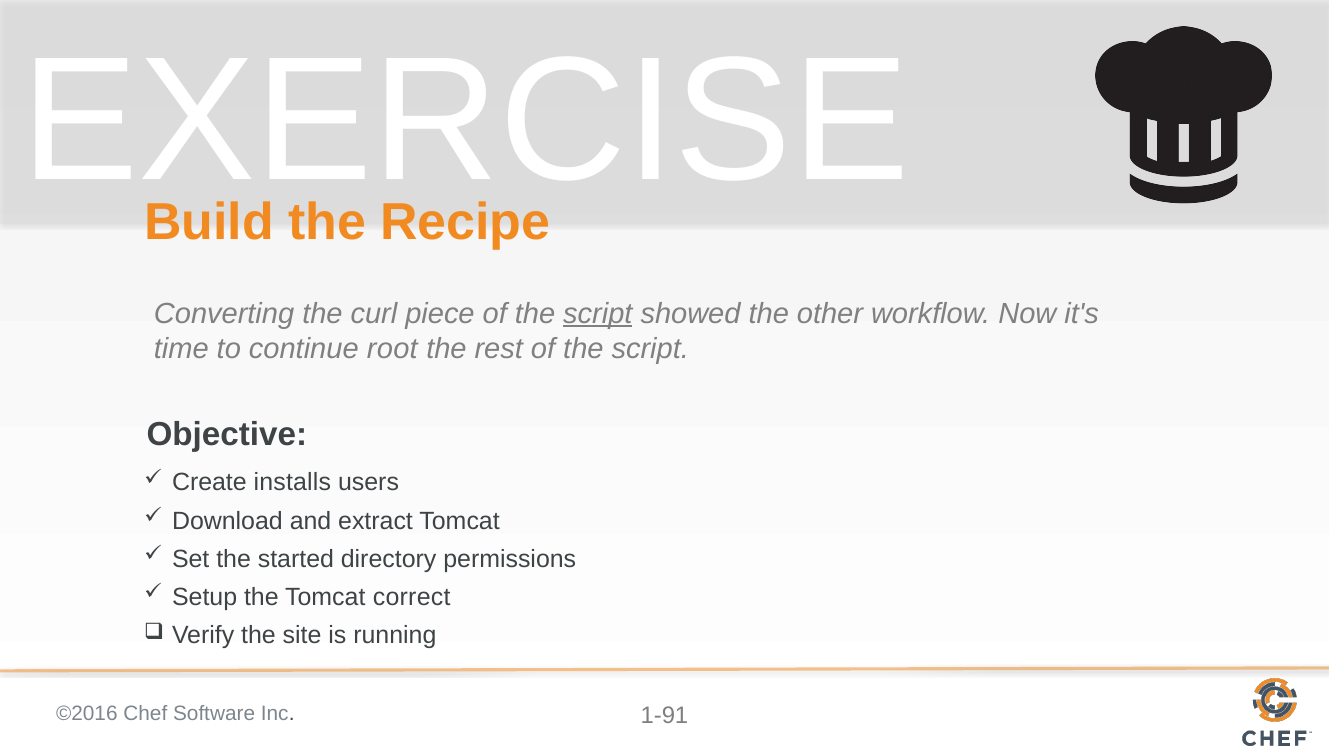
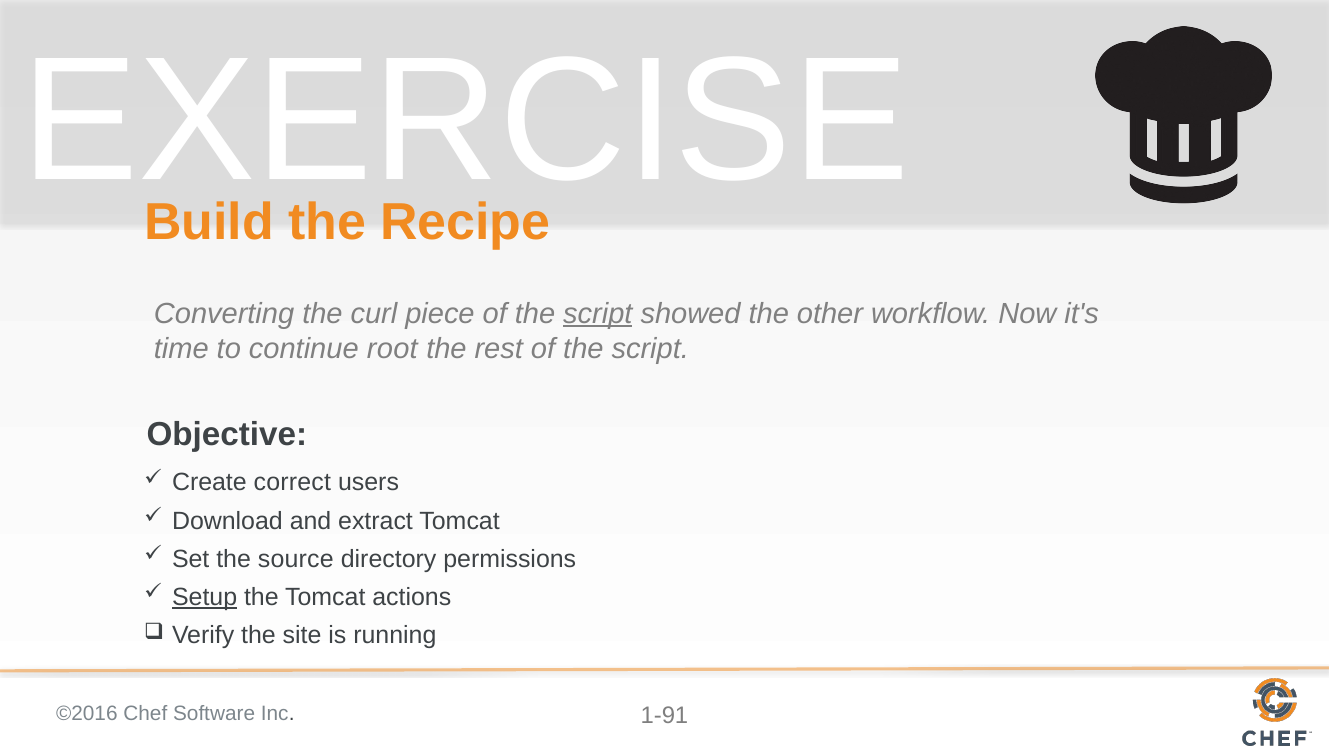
installs: installs -> correct (292, 482)
started: started -> source (296, 559)
Setup underline: none -> present (205, 597)
correct: correct -> actions (412, 597)
